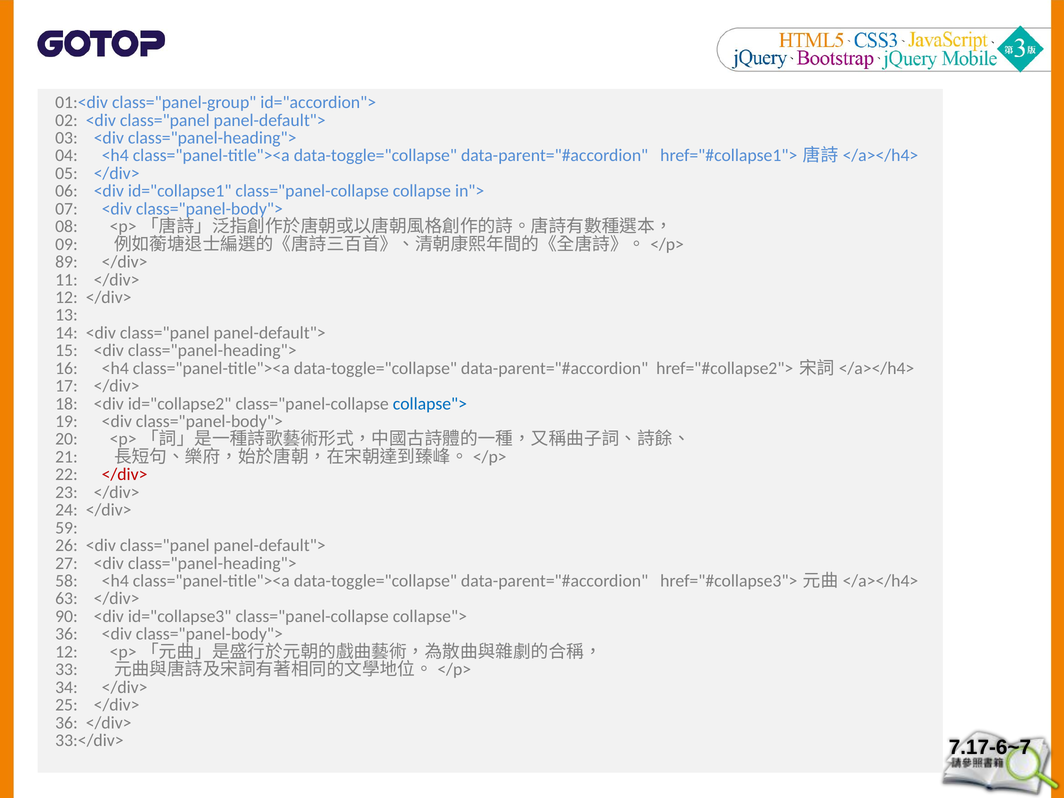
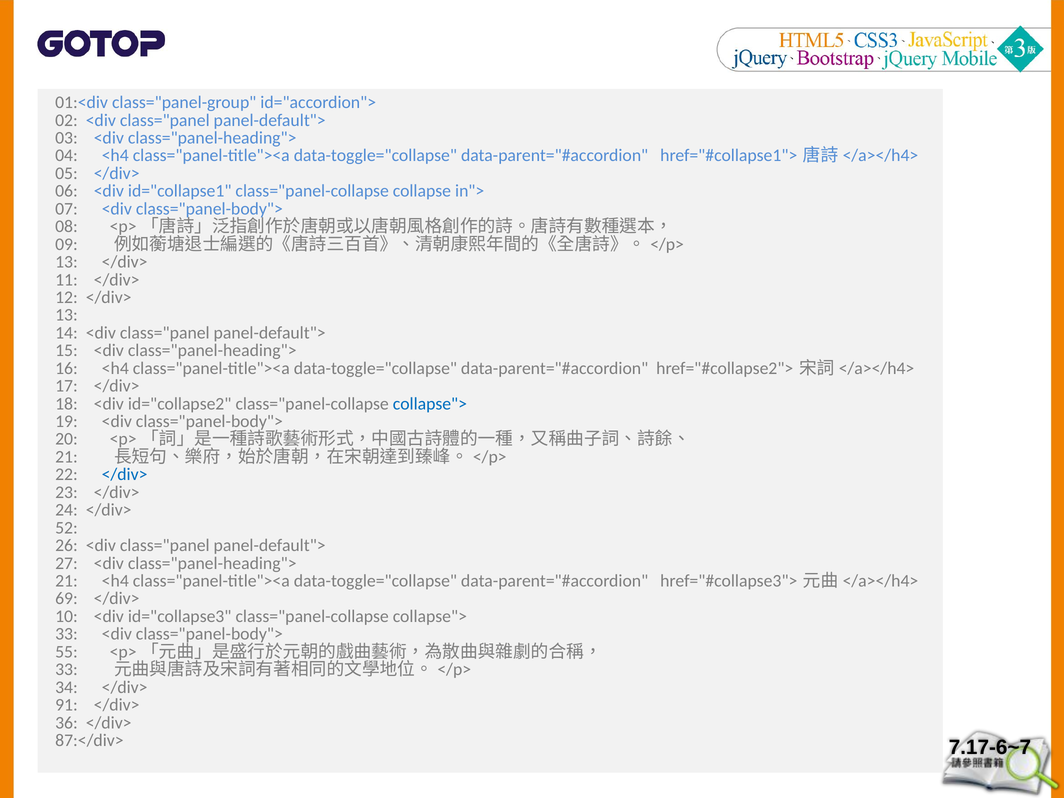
89: 89 -> 13 (66, 262)
</div> colour: red -> blue (125, 475)
59: 59 -> 52 (66, 528)
58: 58 -> 21 (66, 581)
63: 63 -> 69 (66, 599)
90: 90 -> 10 (66, 616)
36: 36 -> 33 (66, 634)
12: 12 -> 55 (66, 652)
25: 25 -> 91 (66, 705)
33:</div>: 33:</div> -> 87:</div> (89, 740)
